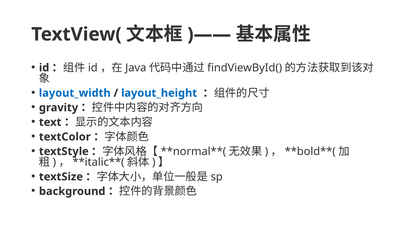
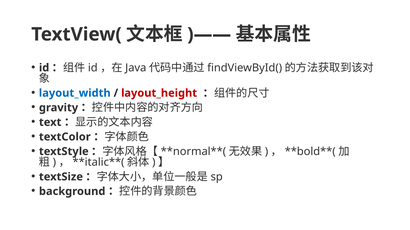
layout_height colour: blue -> red (159, 93)
